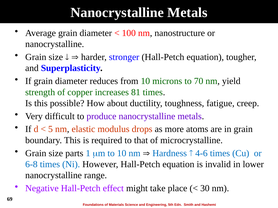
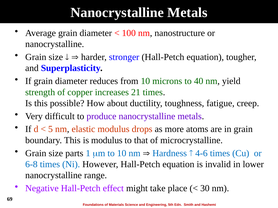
70: 70 -> 40 (199, 81)
81: 81 -> 21 (136, 92)
is required: required -> modulus (107, 141)
